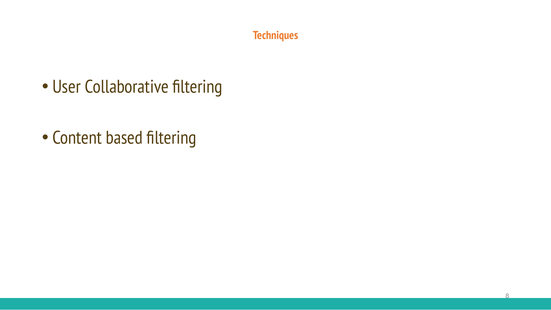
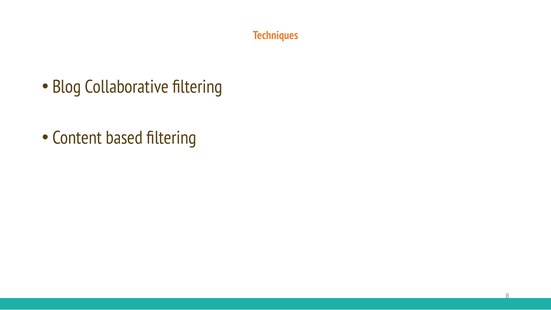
User: User -> Blog (67, 87)
